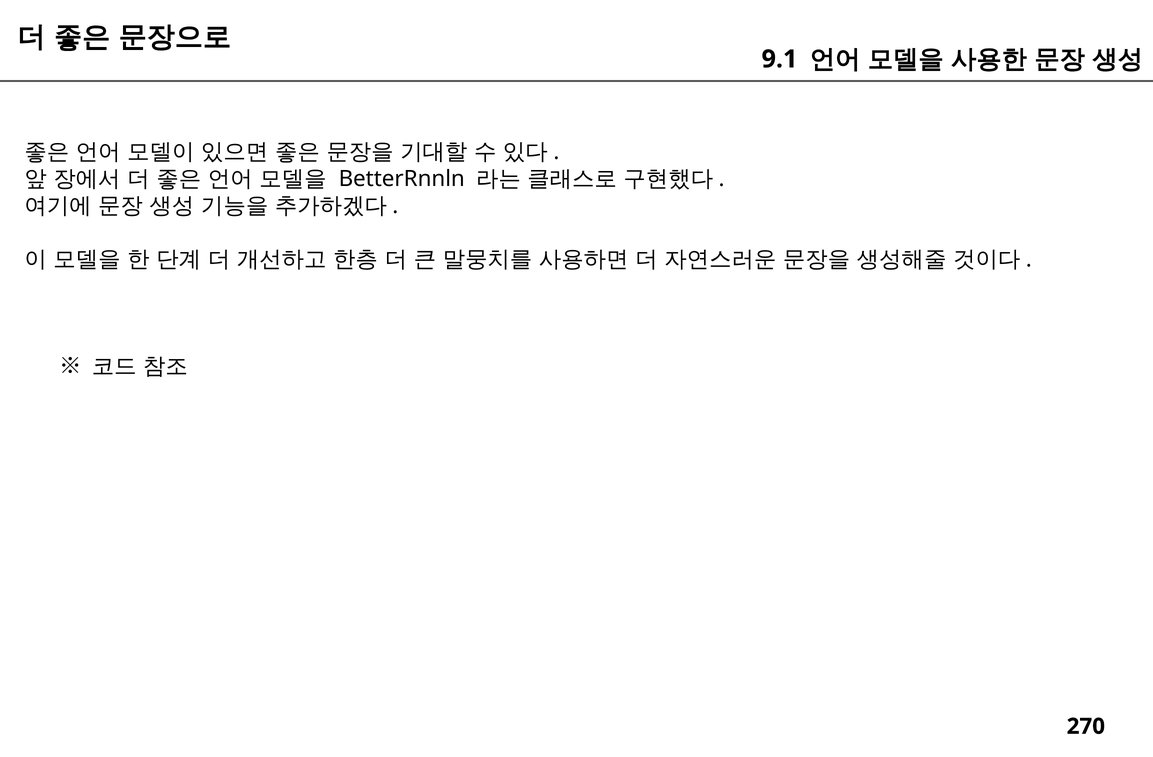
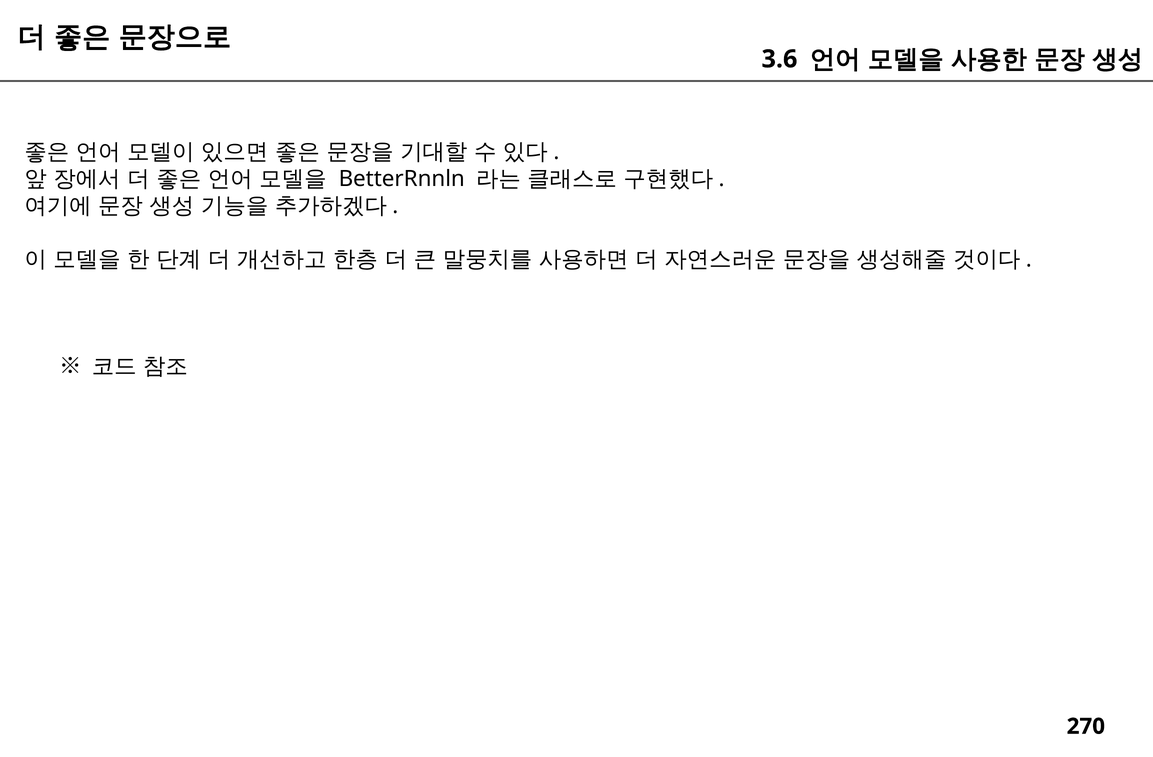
9.1: 9.1 -> 3.6 (779, 59)
